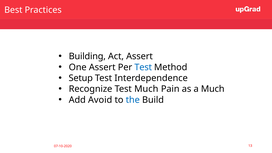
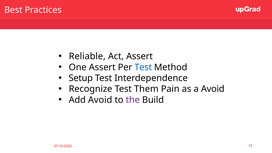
Building: Building -> Reliable (87, 56)
Test Much: Much -> Them (146, 89)
a Much: Much -> Avoid (213, 89)
the colour: blue -> purple (133, 100)
